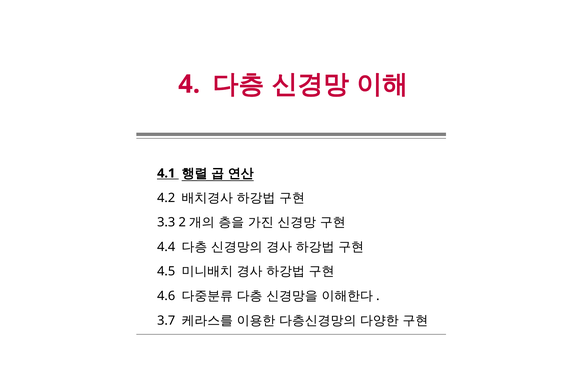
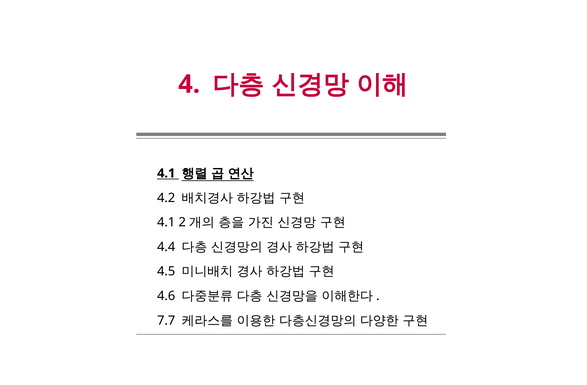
3.3: 3.3 -> 4.1 (166, 223)
3.7: 3.7 -> 7.7 (166, 321)
